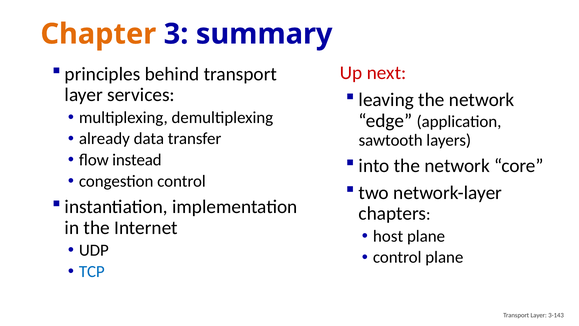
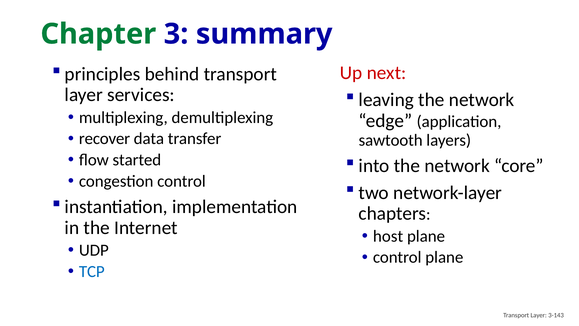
Chapter colour: orange -> green (98, 34)
already: already -> recover (104, 139)
instead: instead -> started (137, 160)
